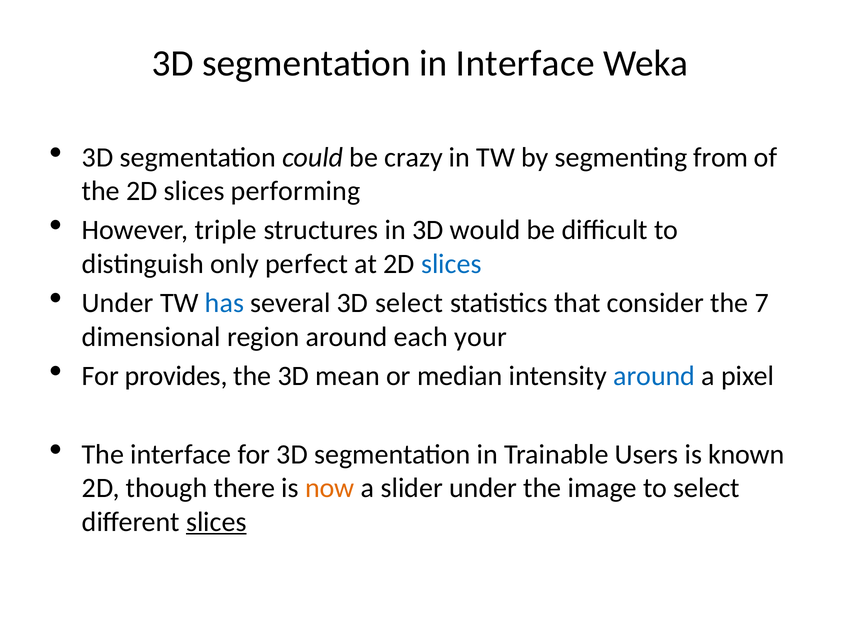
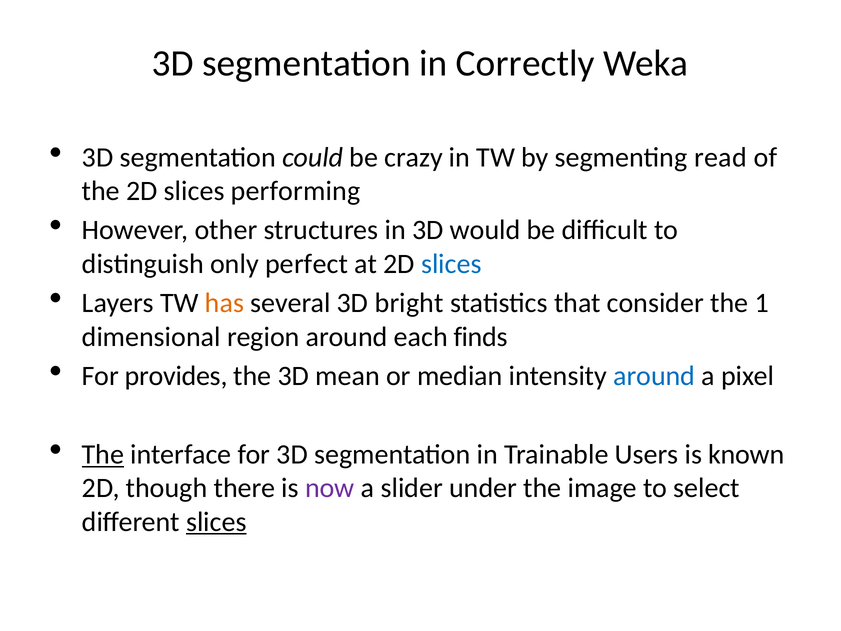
in Interface: Interface -> Correctly (525, 63)
from: from -> read (721, 157)
triple: triple -> other (226, 230)
Under: Under -> Layers (118, 303)
has colour: blue -> orange (224, 303)
3D select: select -> bright (409, 303)
7: 7 -> 1 (762, 303)
your: your -> finds (481, 337)
The underline: none -> present (103, 454)
now colour: orange -> purple (330, 488)
